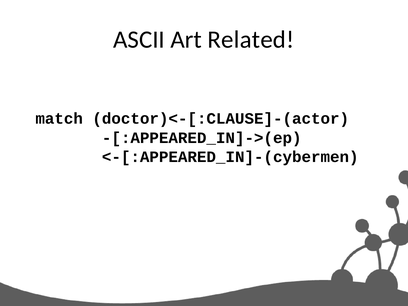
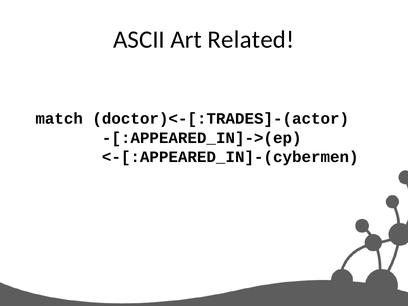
doctor)<-[:CLAUSE]-(actor: doctor)<-[:CLAUSE]-(actor -> doctor)<-[:TRADES]-(actor (221, 119)
